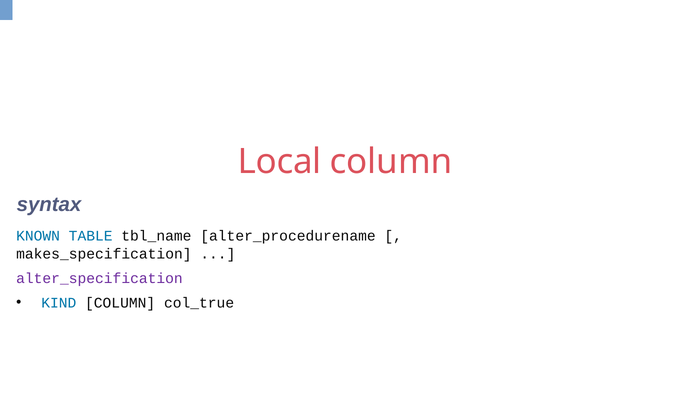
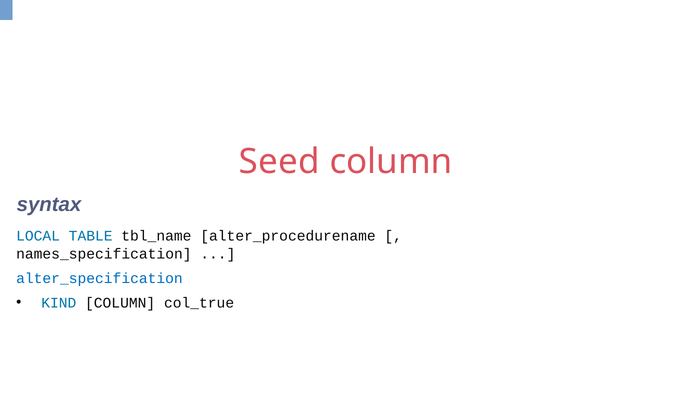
Local: Local -> Seed (279, 162)
KNOWN: KNOWN -> LOCAL (38, 236)
makes_specification: makes_specification -> names_specification (104, 254)
alter_specification colour: purple -> blue (99, 278)
